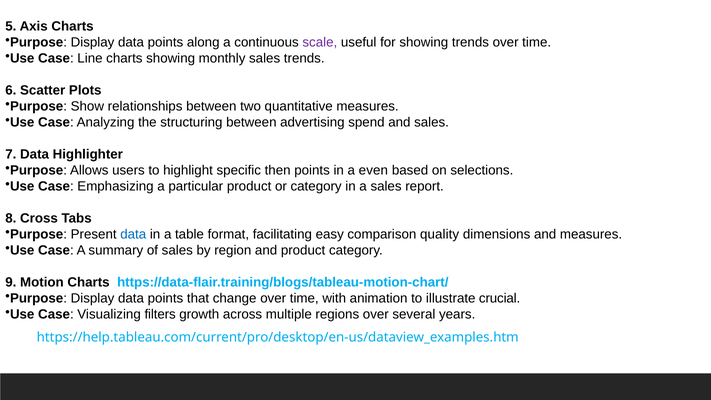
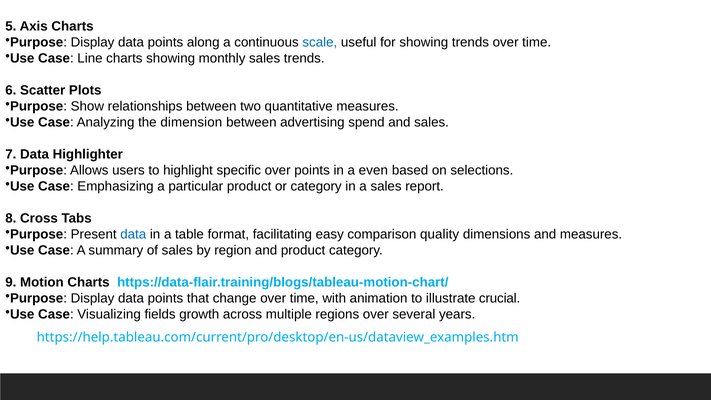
scale colour: purple -> blue (320, 43)
structuring: structuring -> dimension (191, 123)
specific then: then -> over (278, 171)
filters: filters -> fields (160, 315)
